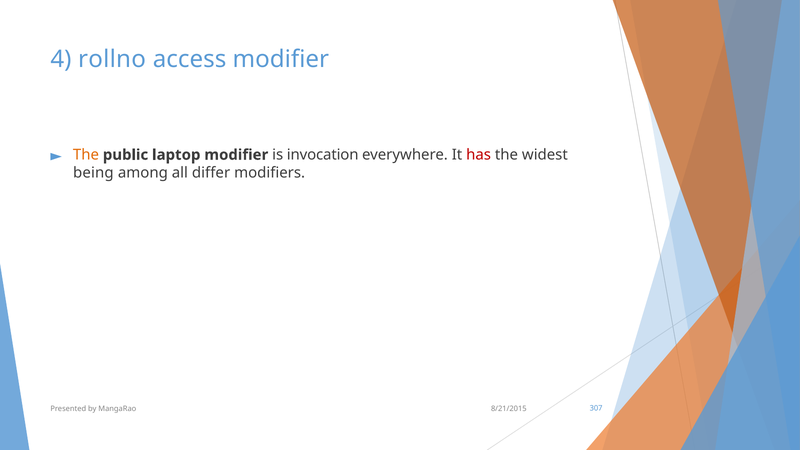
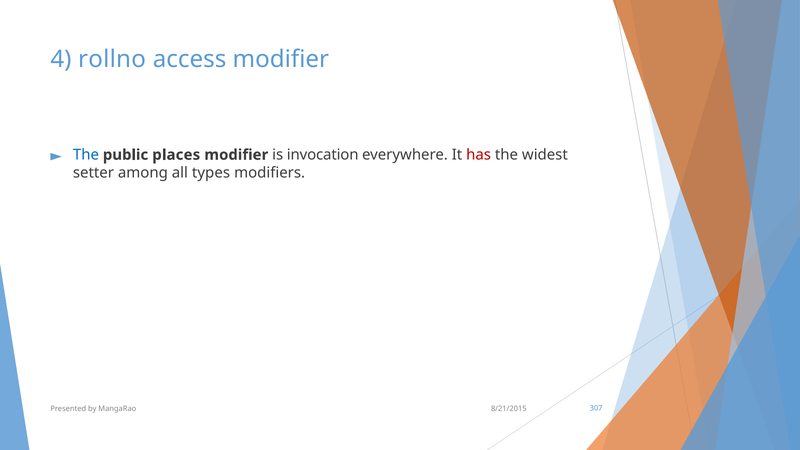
The colour: orange -> blue (86, 155)
laptop: laptop -> places (176, 155)
being: being -> setter (93, 173)
differ: differ -> types (211, 173)
